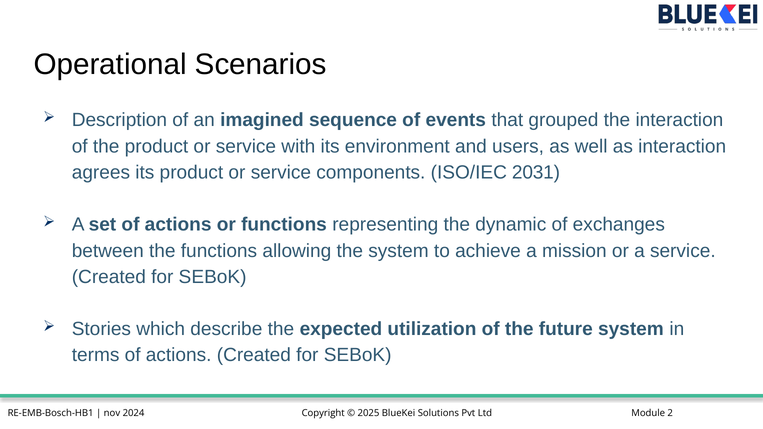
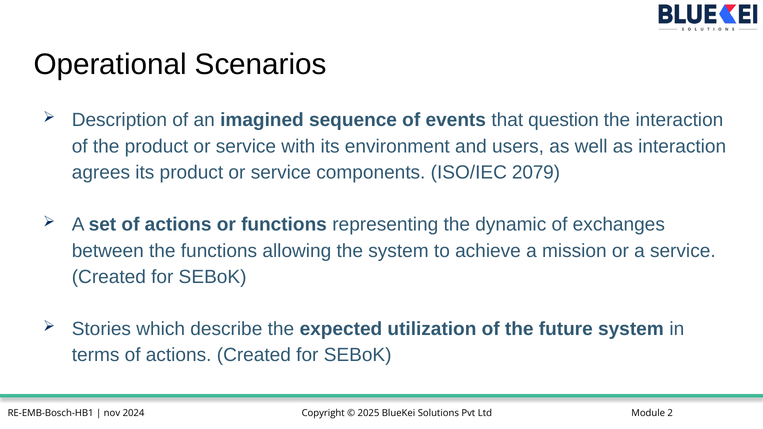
grouped: grouped -> question (564, 120)
2031: 2031 -> 2079 (536, 173)
